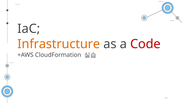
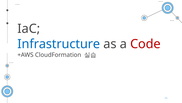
Infrastructure colour: orange -> blue (59, 44)
